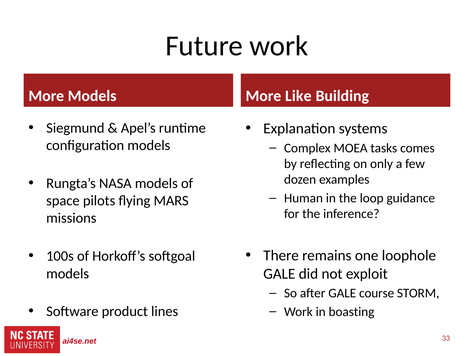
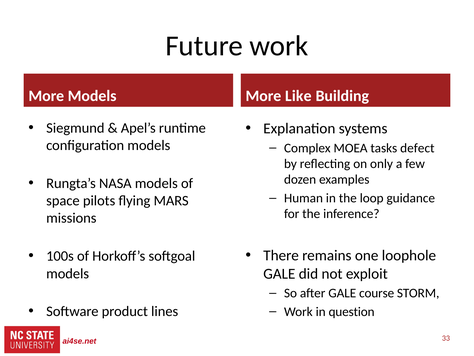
comes: comes -> defect (417, 148)
boasting: boasting -> question (352, 311)
